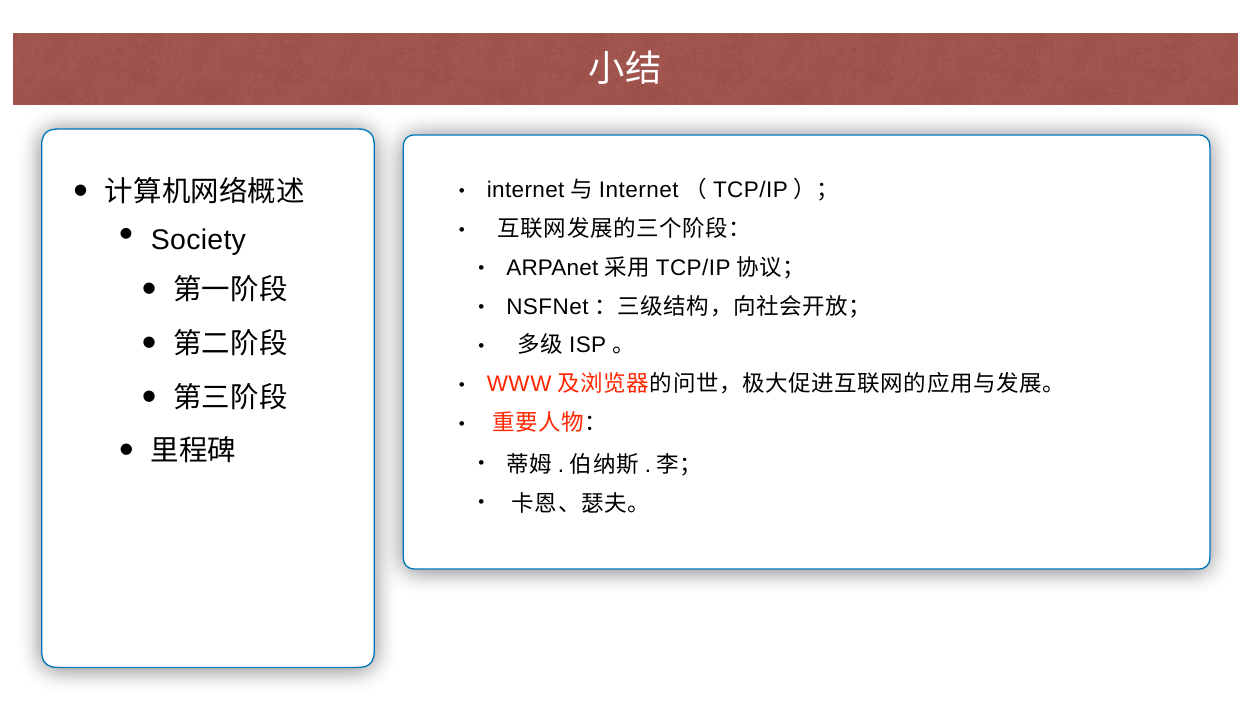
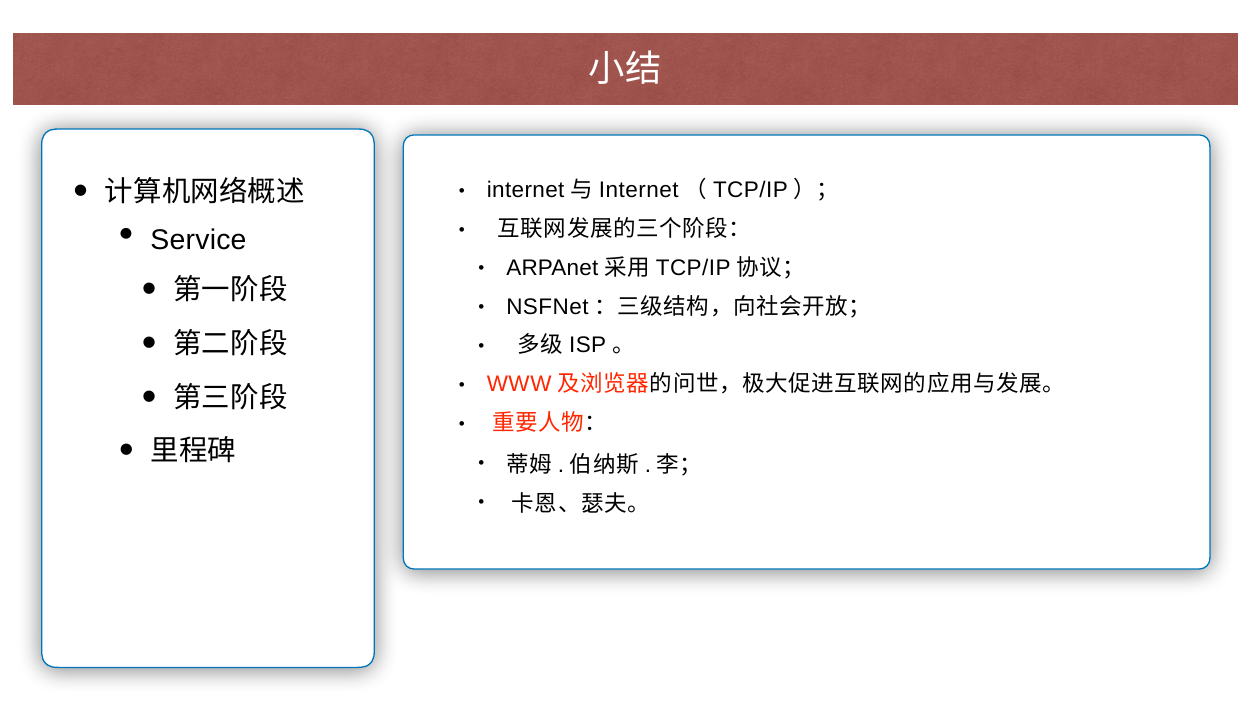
Society: Society -> Service (198, 240)
